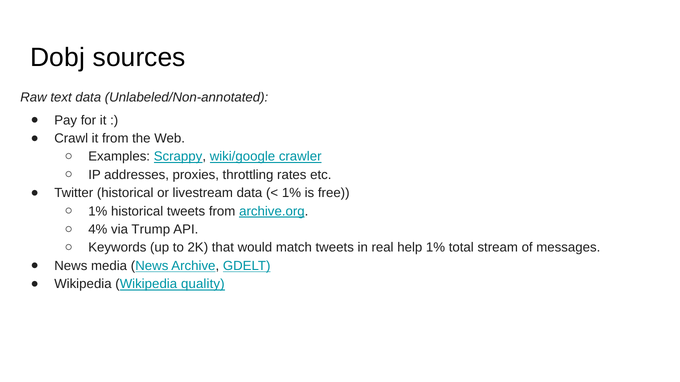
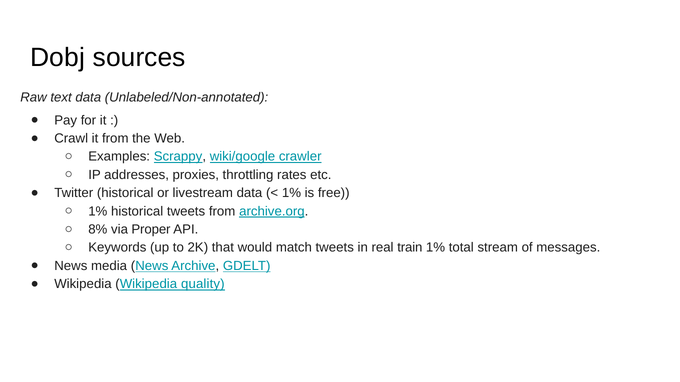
4%: 4% -> 8% (98, 230)
Trump: Trump -> Proper (151, 230)
help: help -> train (410, 248)
